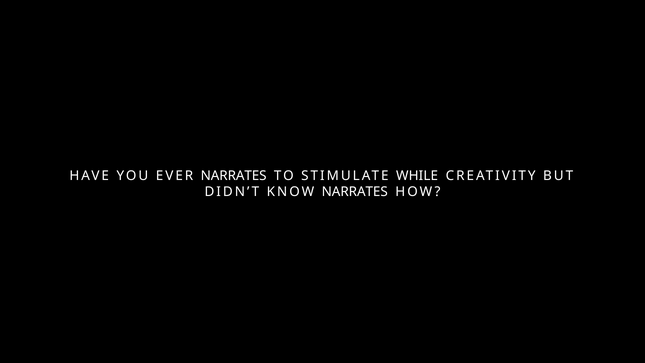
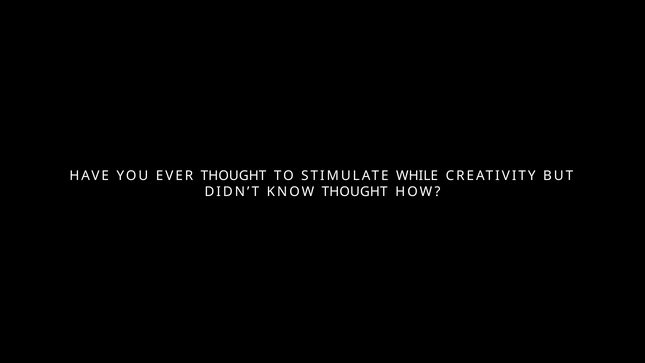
EVER NARRATES: NARRATES -> THOUGHT (234, 176)
KNOW NARRATES: NARRATES -> THOUGHT (355, 192)
